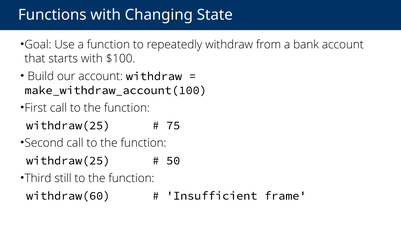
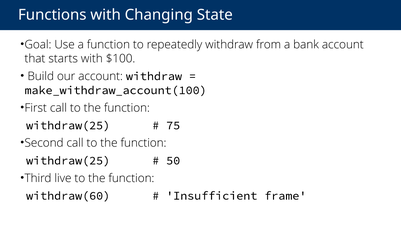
still: still -> live (63, 178)
